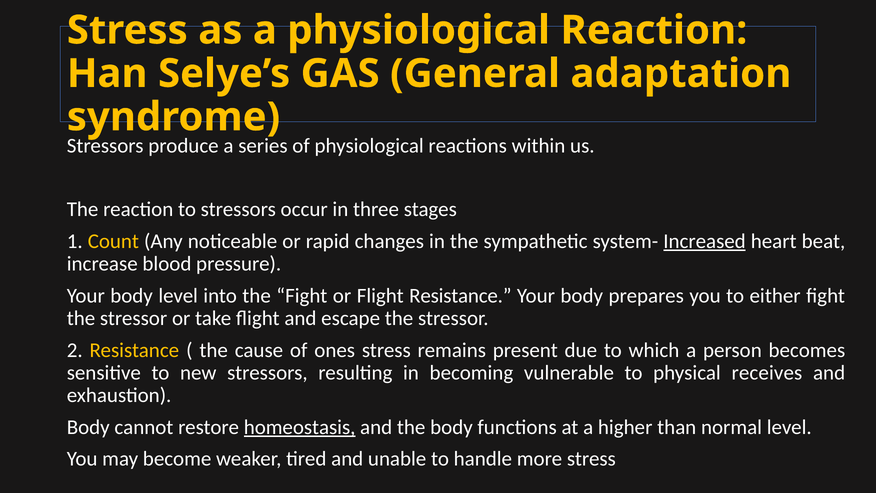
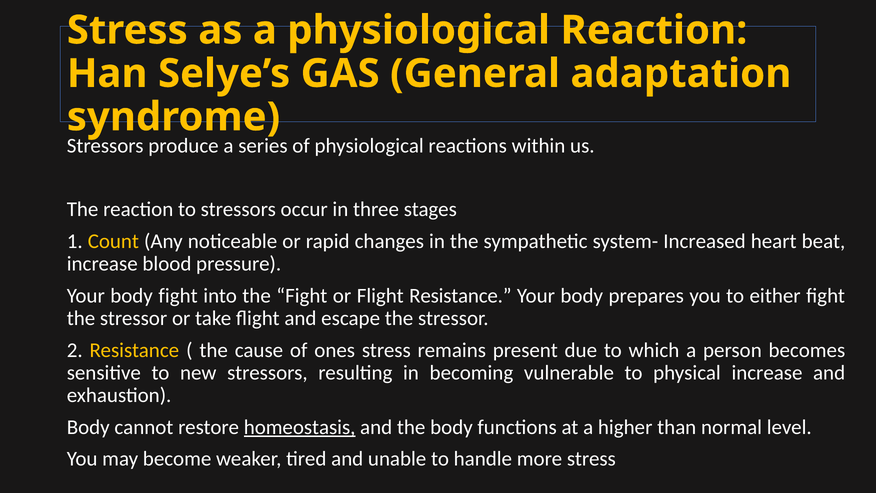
Increased underline: present -> none (705, 241)
body level: level -> fight (178, 295)
physical receives: receives -> increase (767, 373)
